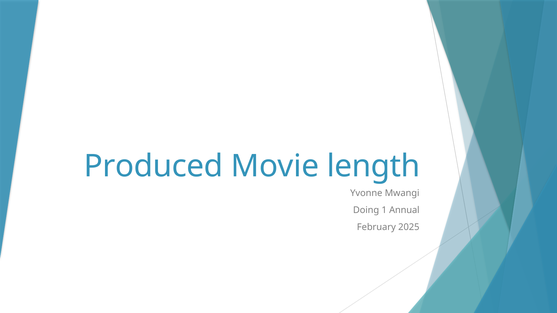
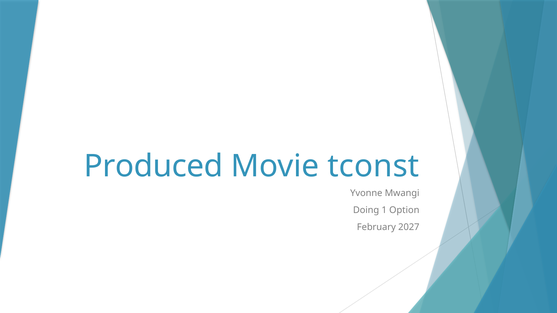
length: length -> tconst (373, 166)
Annual: Annual -> Option (404, 210)
2025: 2025 -> 2027 (409, 227)
